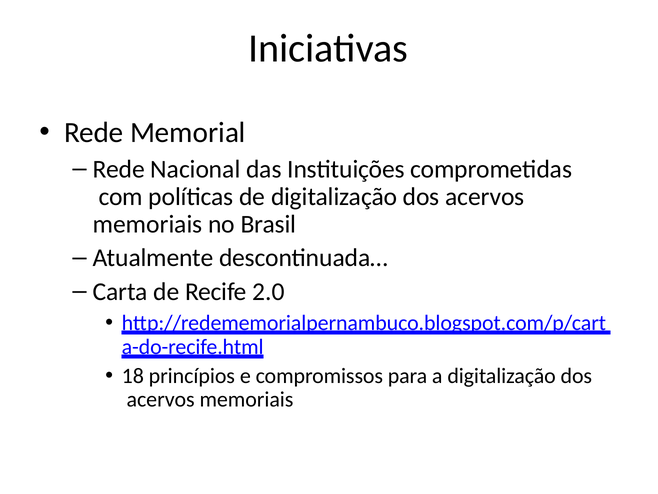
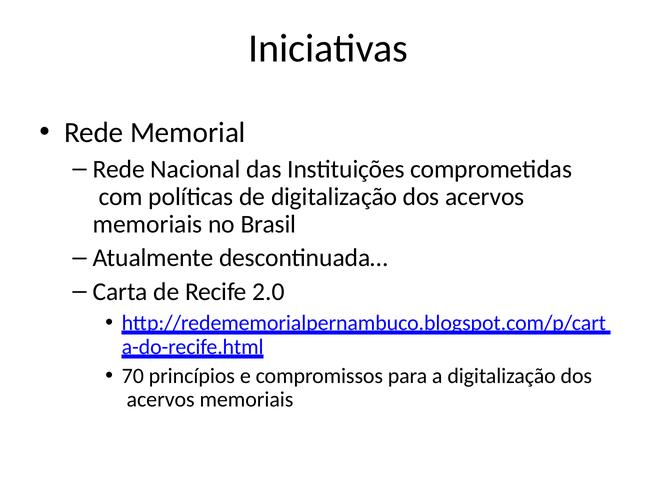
18: 18 -> 70 (133, 376)
